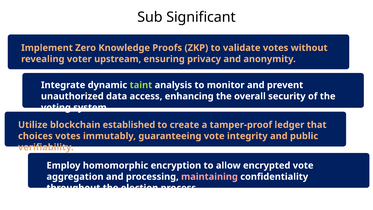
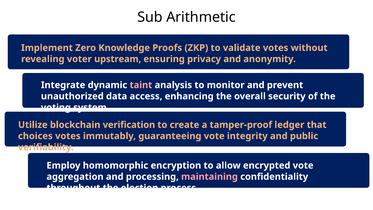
Significant: Significant -> Arithmetic (201, 17)
taint colour: light green -> pink (141, 85)
established: established -> verification (129, 125)
